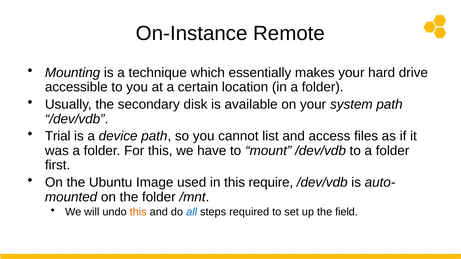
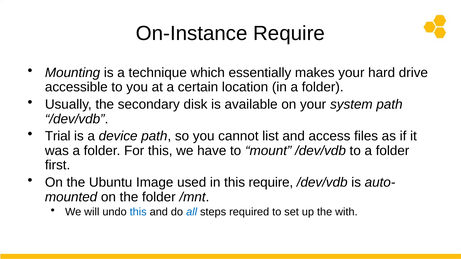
On-Instance Remote: Remote -> Require (289, 33)
this colour: orange -> blue (138, 212)
field: field -> with (346, 212)
